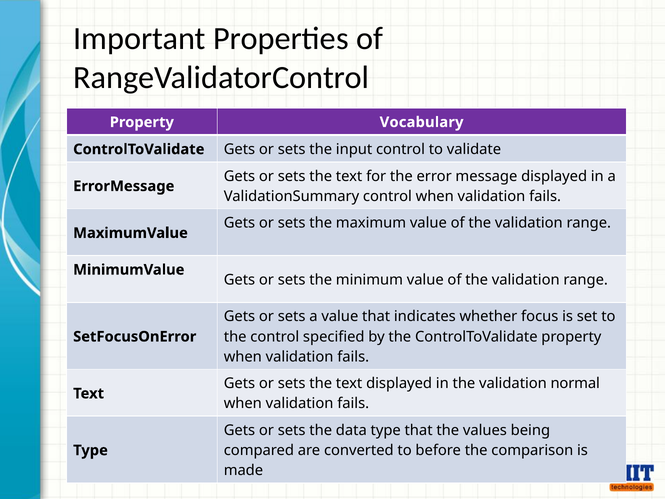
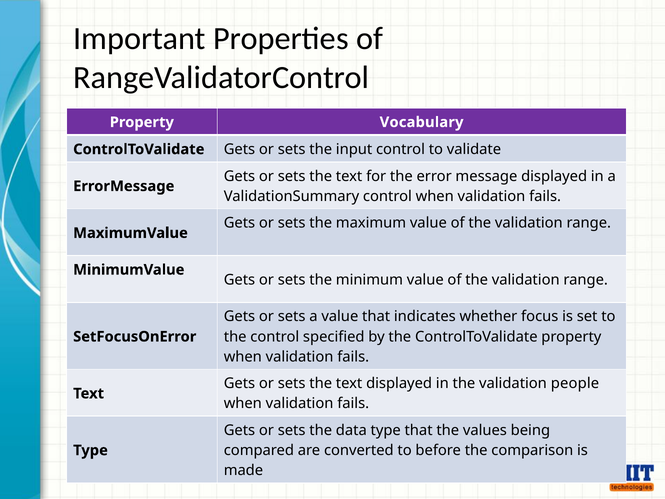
normal: normal -> people (575, 383)
